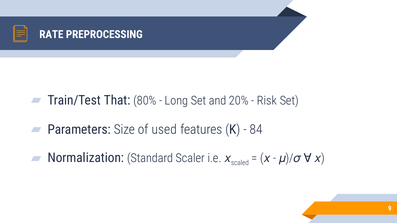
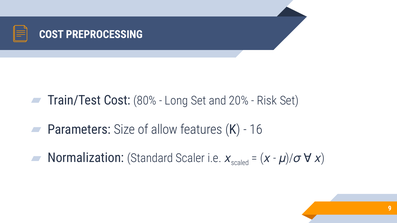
RATE: RATE -> COST (51, 34)
Train/Test That: That -> Cost (117, 100)
used: used -> allow (164, 130)
84: 84 -> 16 (256, 130)
